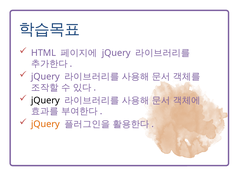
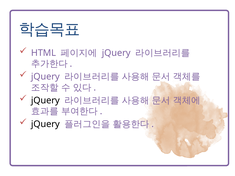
jQuery colour: orange -> black (45, 124)
